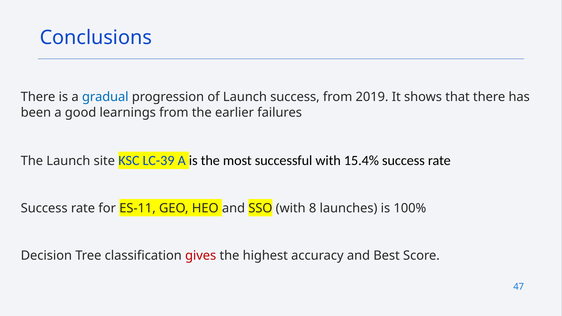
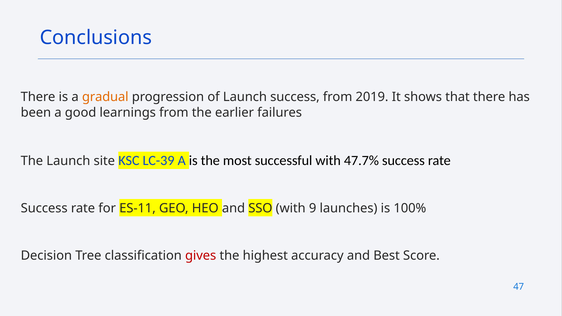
gradual colour: blue -> orange (105, 97)
15.4%: 15.4% -> 47.7% (361, 161)
8: 8 -> 9 (313, 208)
